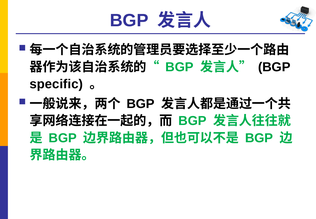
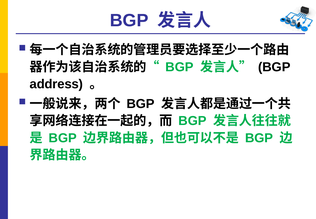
specific: specific -> address (56, 84)
